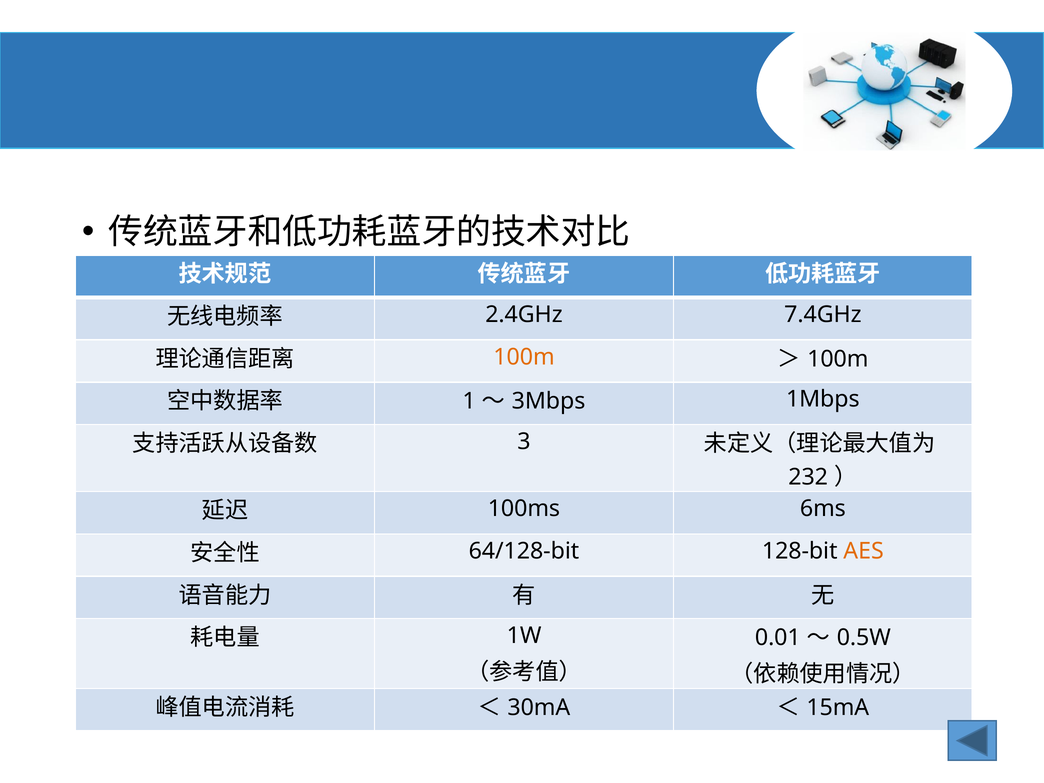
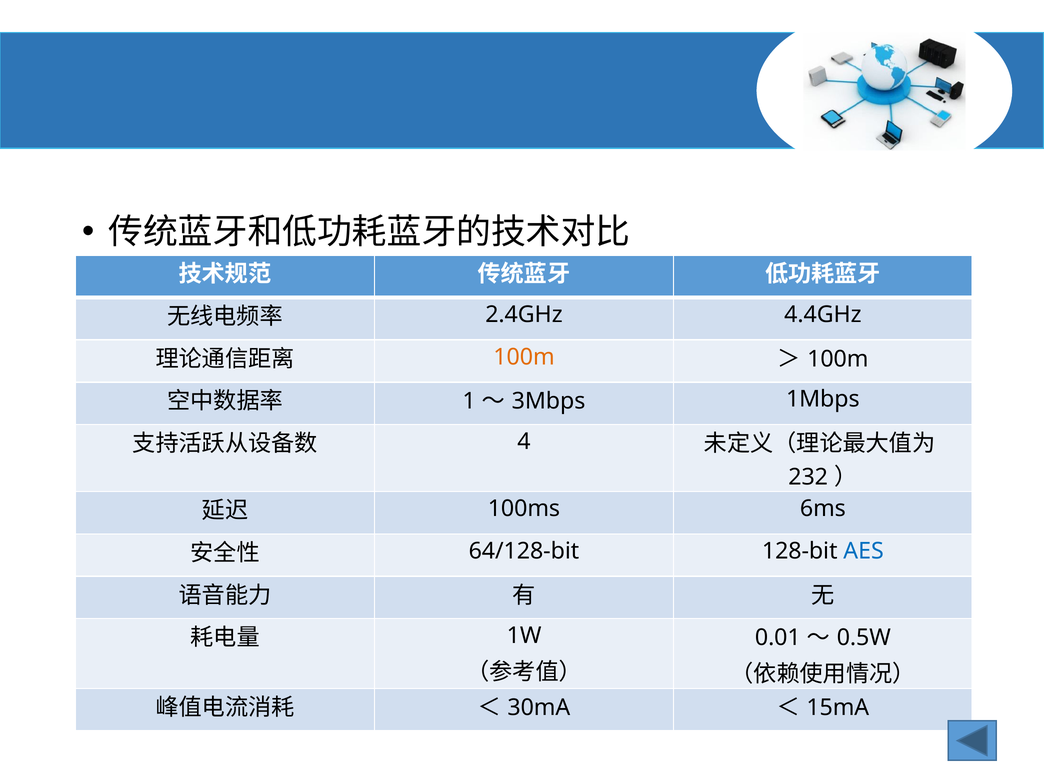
7.4GHz: 7.4GHz -> 4.4GHz (823, 315)
3: 3 -> 4 (524, 442)
AES colour: orange -> blue (864, 551)
